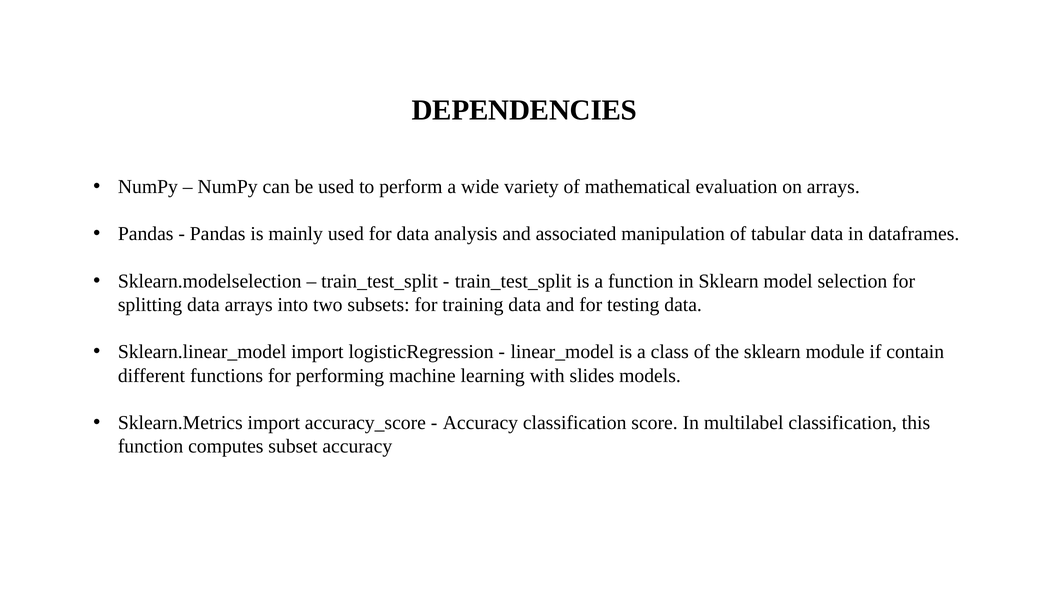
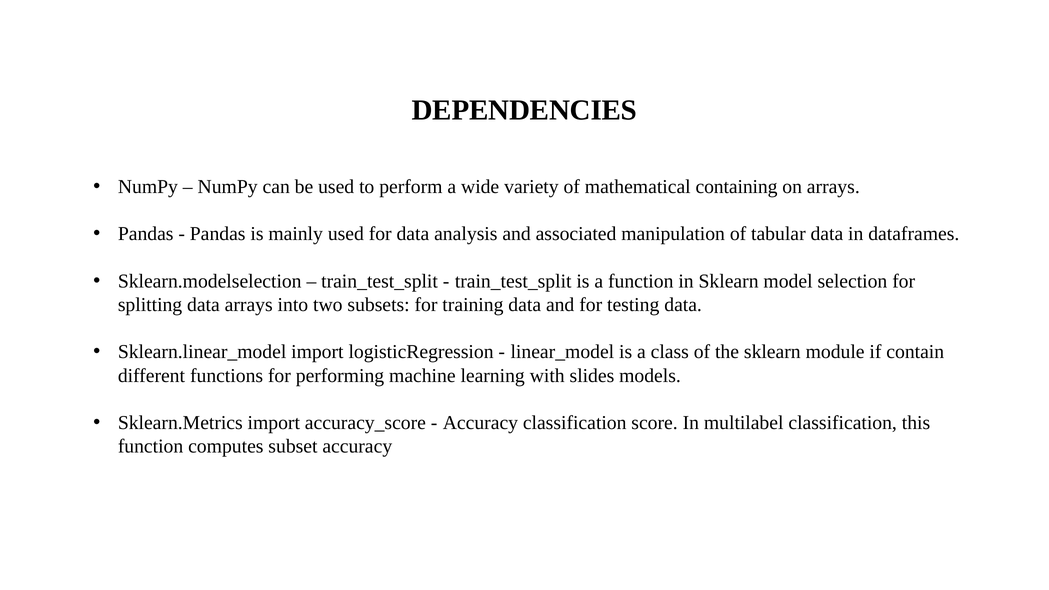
evaluation: evaluation -> containing (737, 187)
